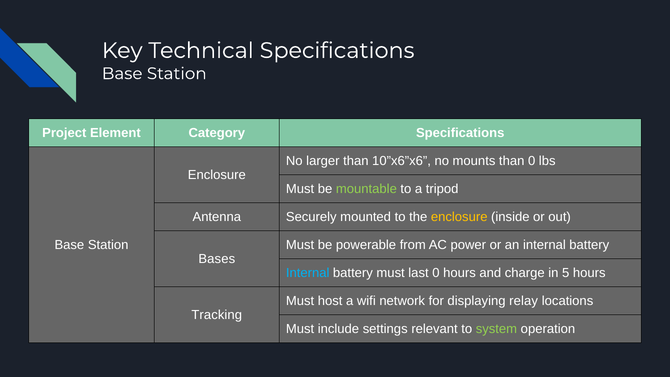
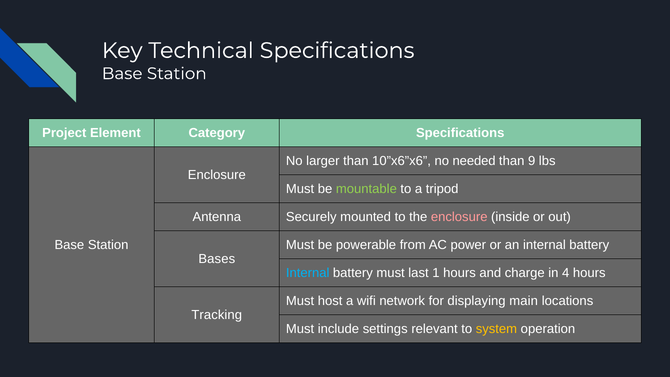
mounts: mounts -> needed (474, 161)
than 0: 0 -> 9 (532, 161)
enclosure colour: yellow -> pink (459, 217)
last 0: 0 -> 1 (436, 273)
5: 5 -> 4 (566, 273)
relay: relay -> main (524, 301)
system colour: light green -> yellow (496, 329)
